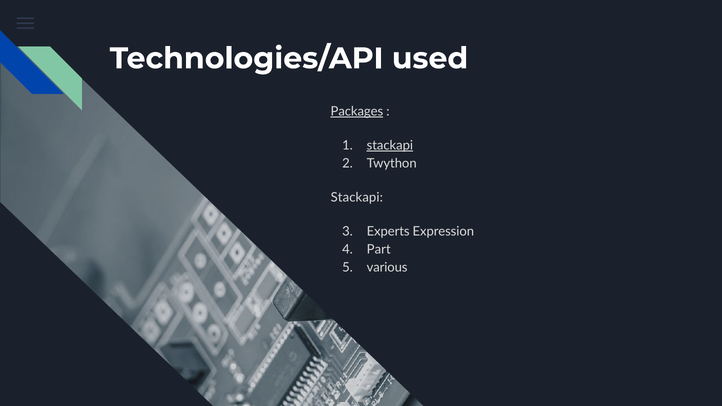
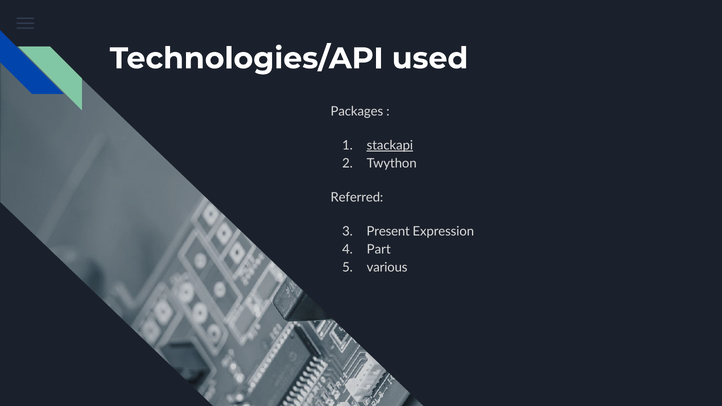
Packages underline: present -> none (357, 111)
Stackapi: Stackapi -> Referred (357, 197)
Experts: Experts -> Present (388, 232)
